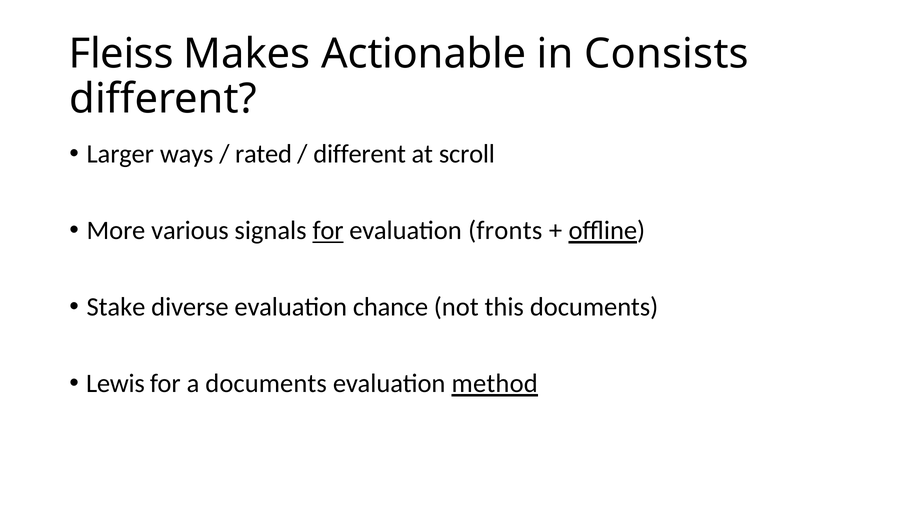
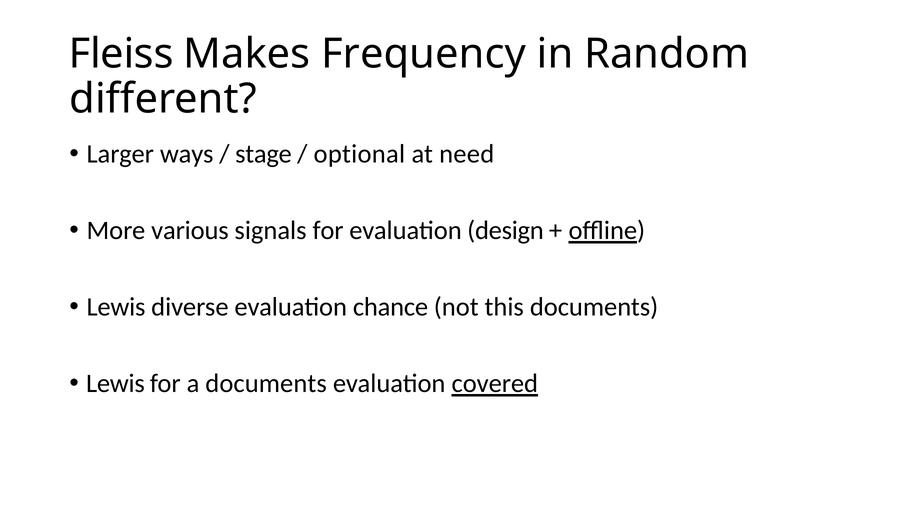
Actionable: Actionable -> Frequency (424, 54)
Consists: Consists -> Random (667, 54)
rated: rated -> stage (264, 154)
different: different -> optional (359, 154)
scroll: scroll -> need (467, 154)
for underline: present -> none (328, 230)
fronts: fronts -> design (506, 230)
Stake: Stake -> Lewis (116, 307)
method: method -> covered (495, 383)
